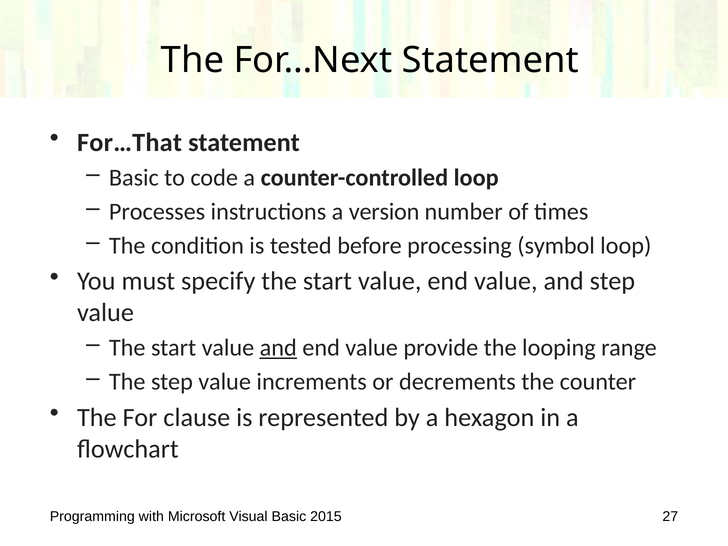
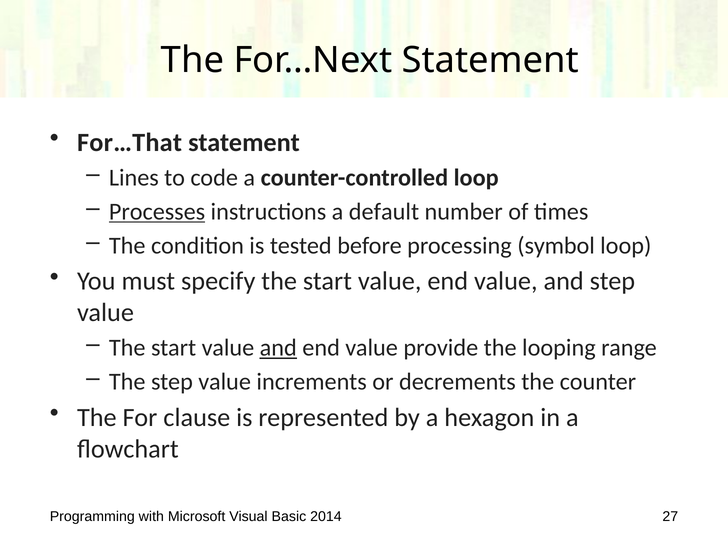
Basic: Basic -> Lines (134, 178)
Processes underline: none -> present (157, 212)
version: version -> default (384, 212)
2015: 2015 -> 2014 (326, 517)
